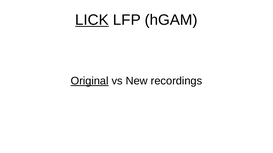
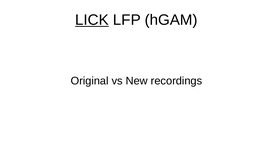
Original underline: present -> none (90, 81)
